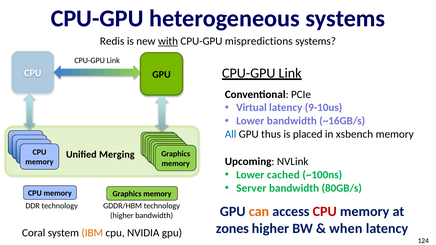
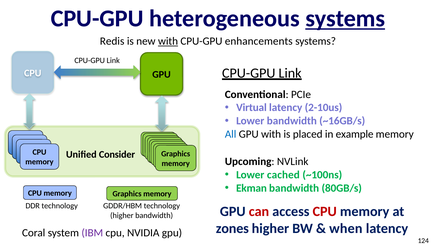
systems underline: none -> present (345, 19)
mispredictions: mispredictions -> enhancements (259, 41)
9-10us: 9-10us -> 2-10us (324, 108)
GPU thus: thus -> with (271, 134)
xsbench: xsbench -> example (355, 134)
Merging: Merging -> Consider (117, 155)
Server: Server -> Ekman (251, 188)
can colour: orange -> red (259, 212)
IBM colour: orange -> purple (92, 233)
